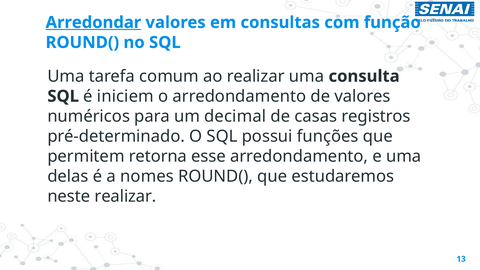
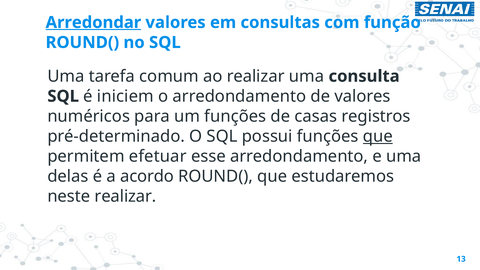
um decimal: decimal -> funções (235, 116)
que underline: none -> present (378, 136)
retorna: retorna -> efetuar (158, 156)
nomes: nomes -> acordo (147, 176)
